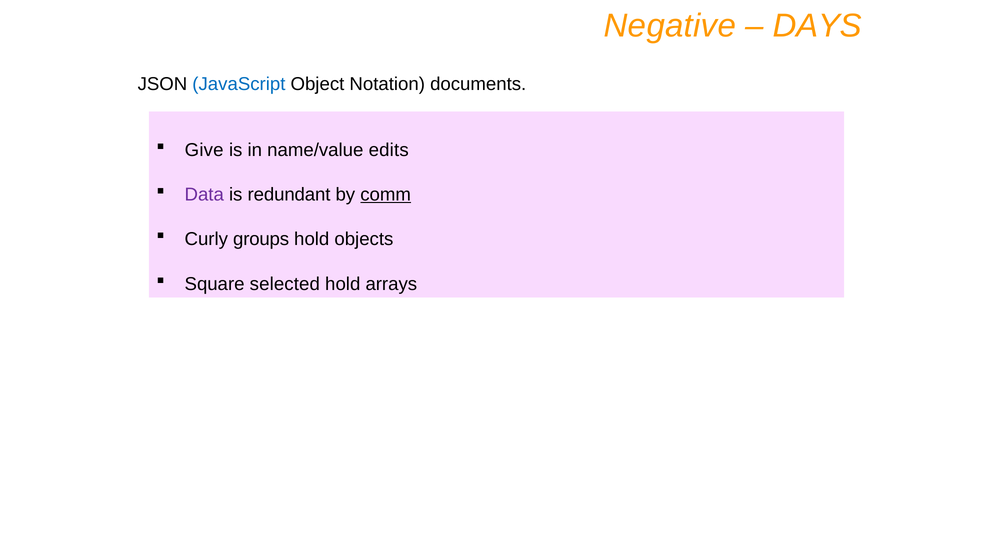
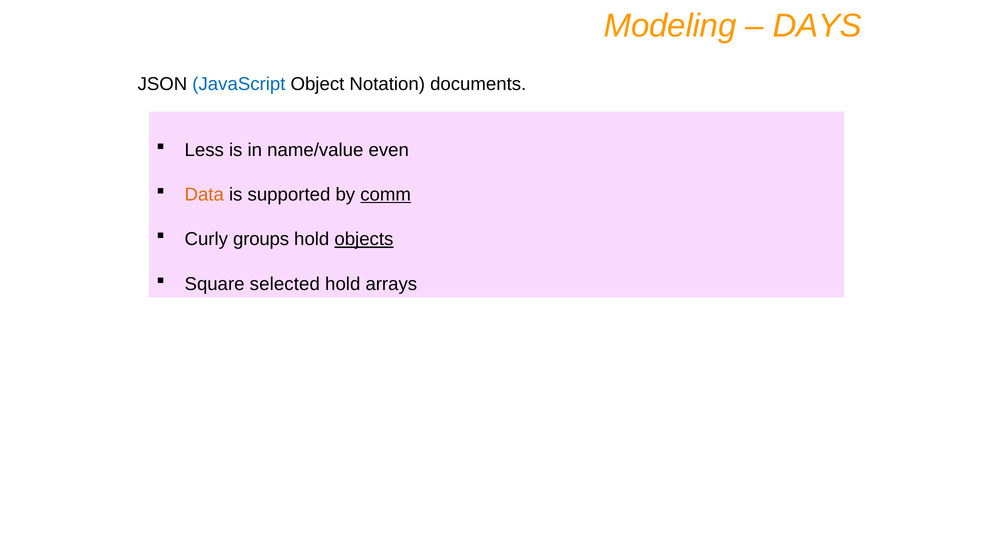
Negative: Negative -> Modeling (670, 26)
Give: Give -> Less (204, 150)
edits: edits -> even (389, 150)
Data colour: purple -> orange (204, 195)
redundant: redundant -> supported (289, 195)
objects underline: none -> present (364, 240)
